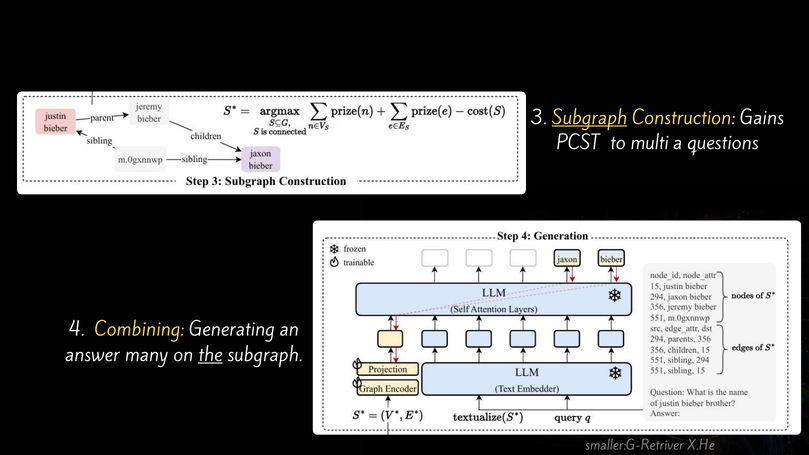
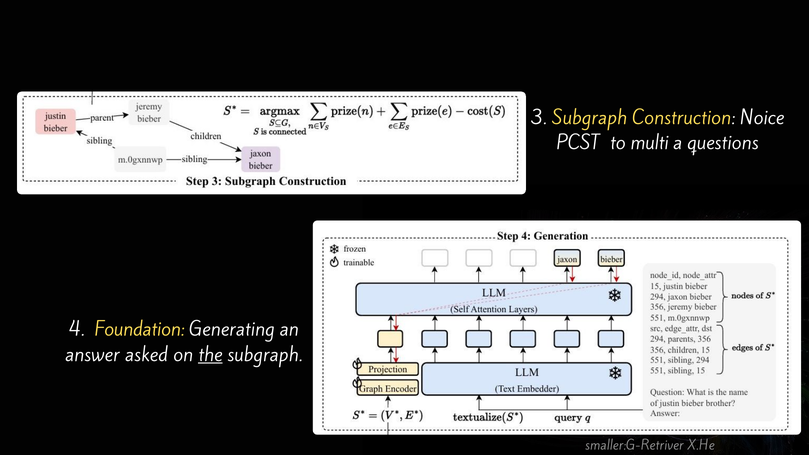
Subgraph underline: present -> none (590, 118)
Gains: Gains -> Noice (762, 118)
Combining: Combining -> Foundation (139, 330)
many: many -> asked (146, 355)
